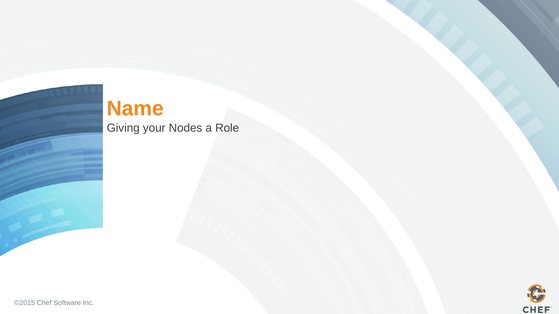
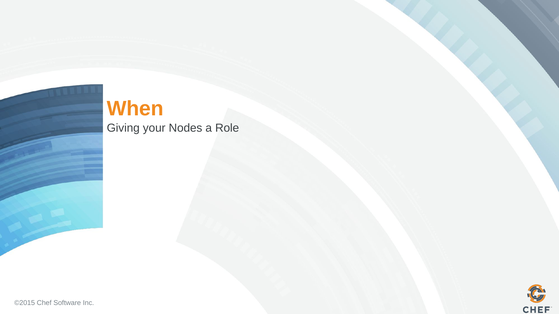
Name: Name -> When (135, 109)
